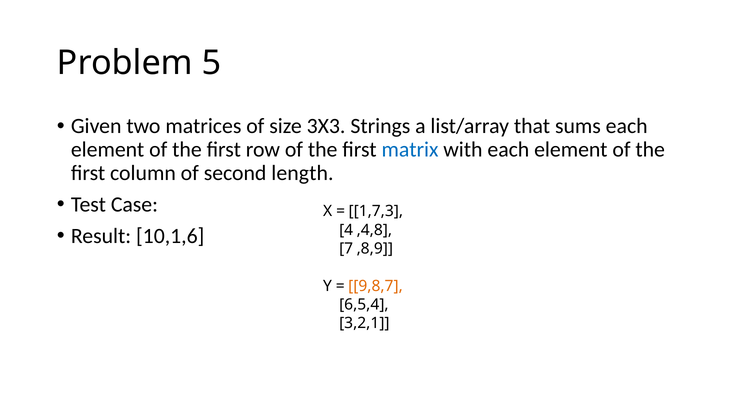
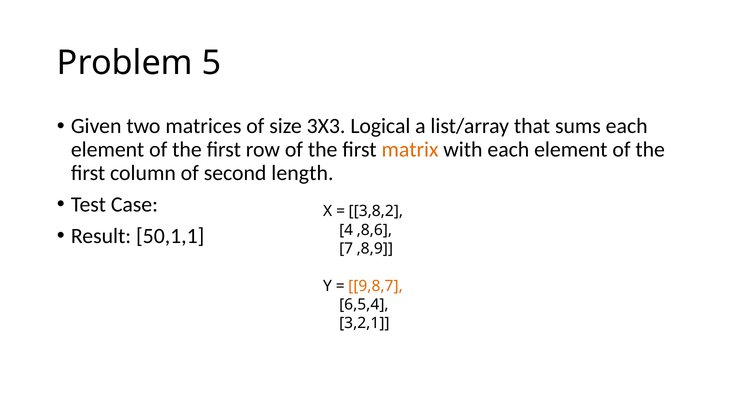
Strings: Strings -> Logical (380, 126)
matrix colour: blue -> orange (410, 150)
1,7,3: 1,7,3 -> 3,8,2 (376, 211)
10,1,6: 10,1,6 -> 50,1,1 (170, 236)
,4,8: ,4,8 -> ,8,6 (374, 230)
